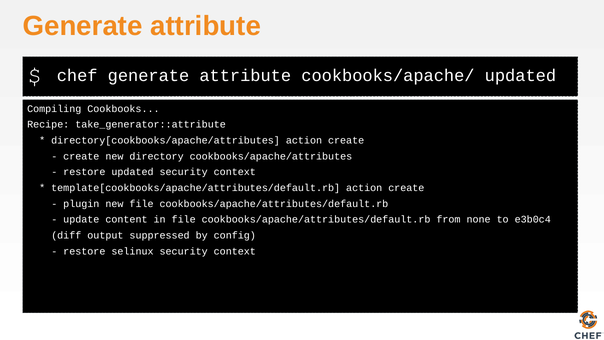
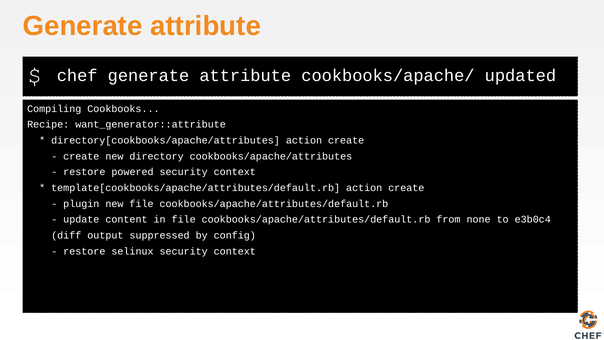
take_generator::attribute: take_generator::attribute -> want_generator::attribute (151, 124)
restore updated: updated -> powered (133, 172)
